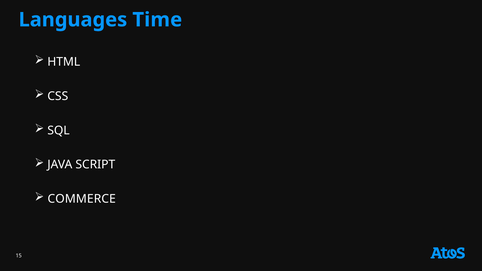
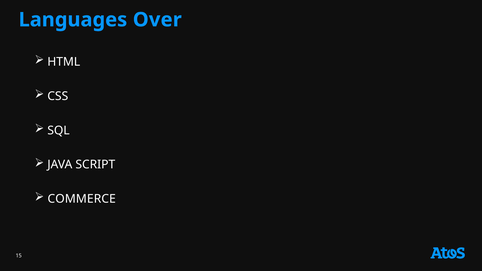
Time: Time -> Over (157, 20)
